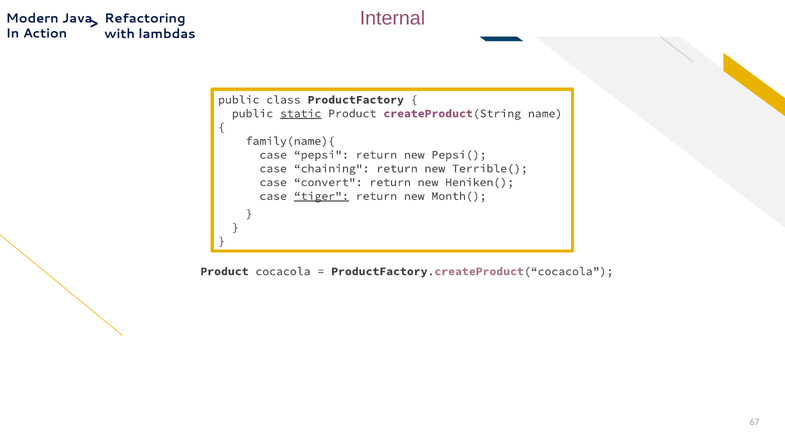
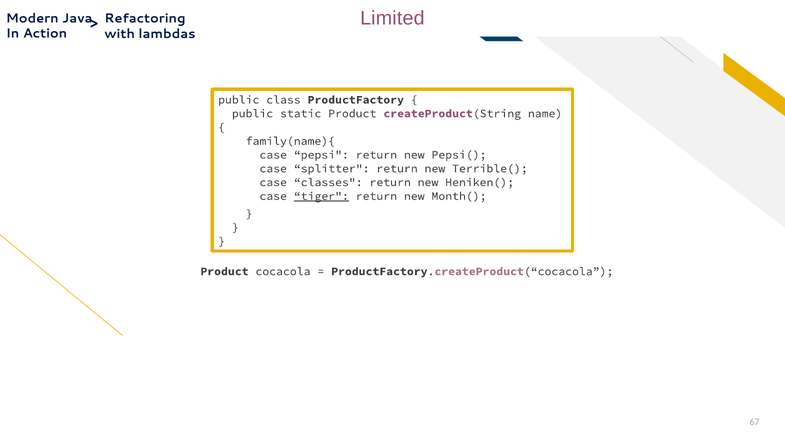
Internal: Internal -> Limited (392, 18)
static underline: present -> none (301, 113)
chaining: chaining -> splitter (332, 168)
convert: convert -> classes (328, 182)
